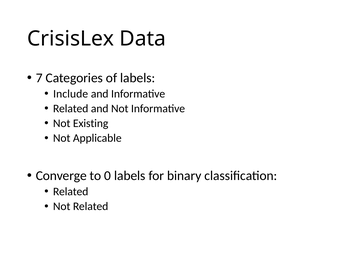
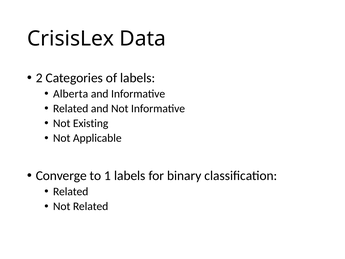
7: 7 -> 2 (39, 78)
Include: Include -> Alberta (71, 94)
0: 0 -> 1 (108, 176)
